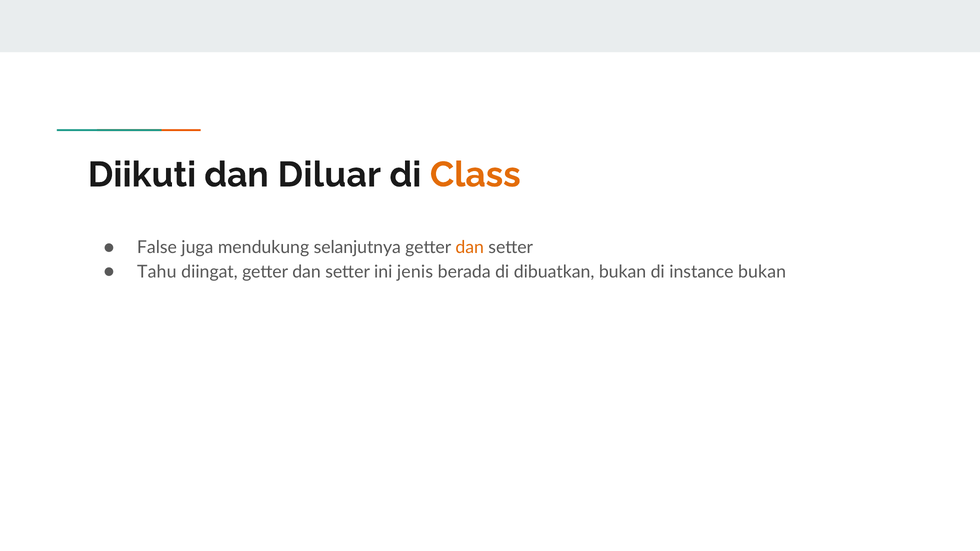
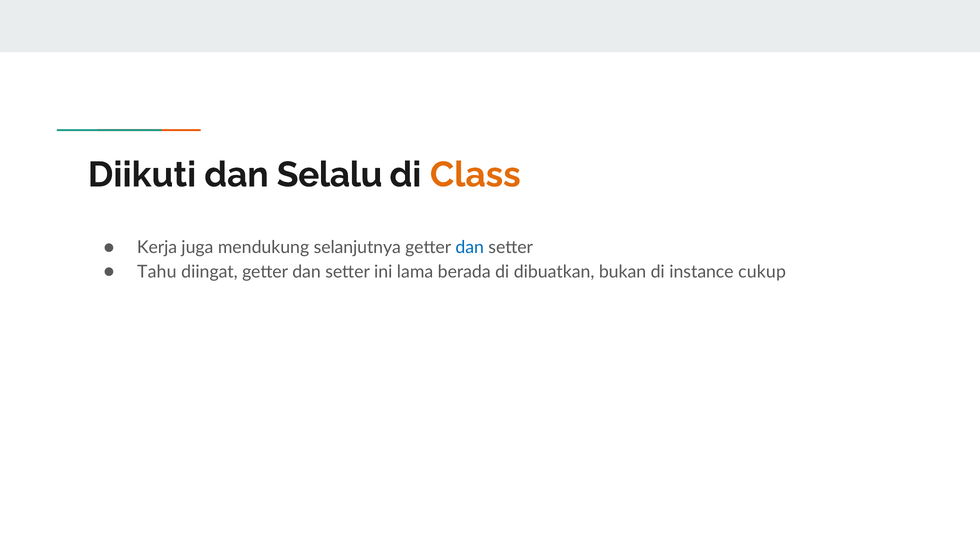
Diluar: Diluar -> Selalu (330, 175)
False: False -> Kerja (157, 248)
dan colour: orange -> blue (470, 248)
jenis: jenis -> lama (415, 272)
instance bukan: bukan -> cukup (762, 272)
